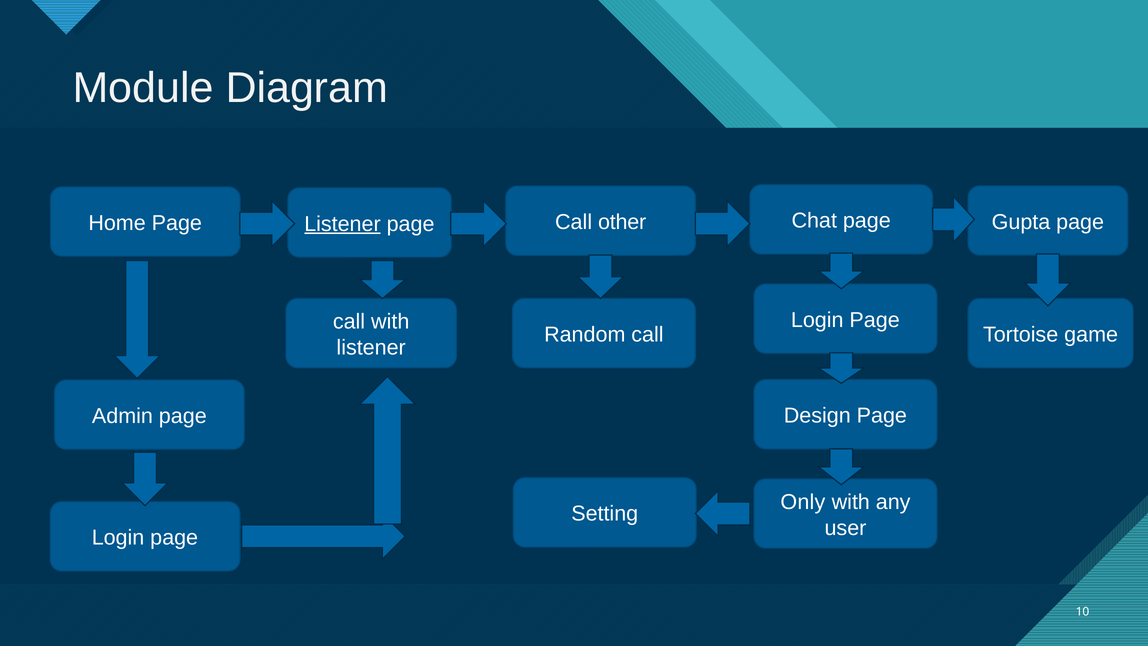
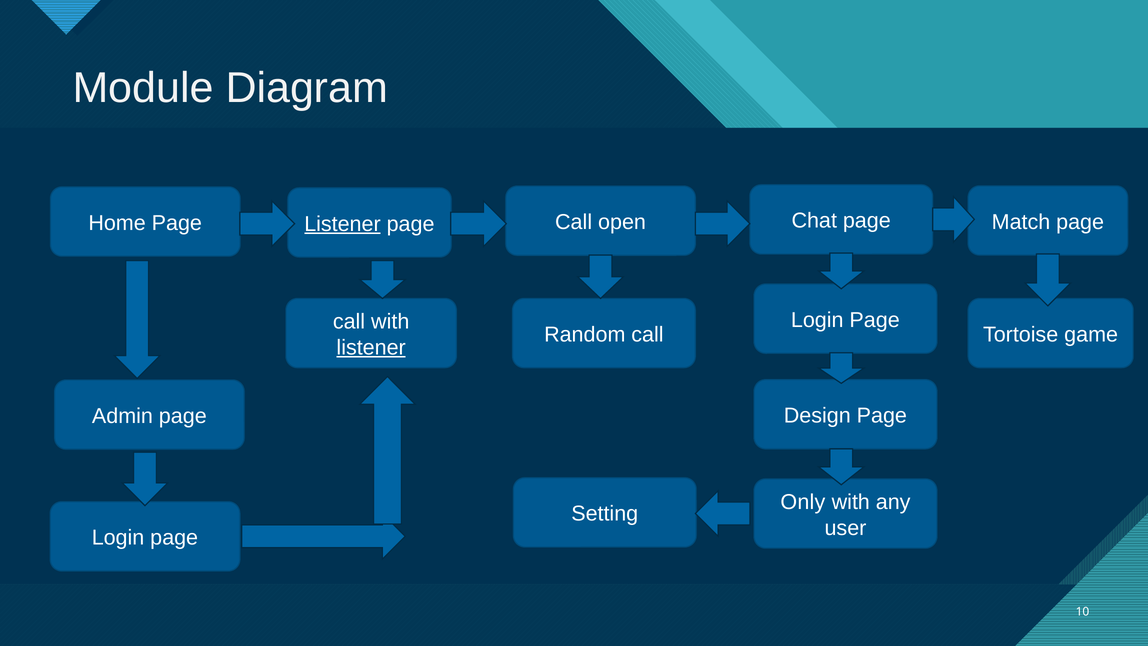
Gupta: Gupta -> Match (1021, 222)
other: other -> open (622, 222)
listener underline: none -> present (371, 347)
